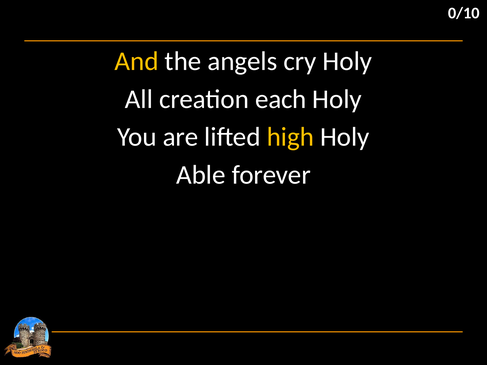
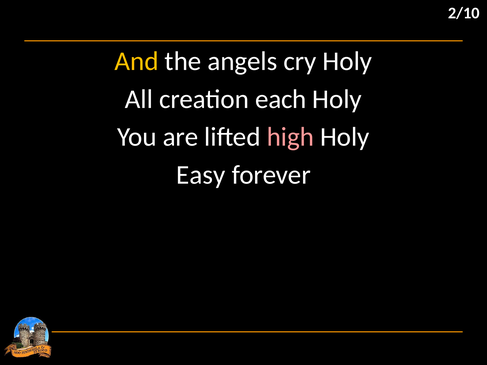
0/10: 0/10 -> 2/10 (464, 13)
high colour: yellow -> pink (290, 137)
Able: Able -> Easy (201, 175)
